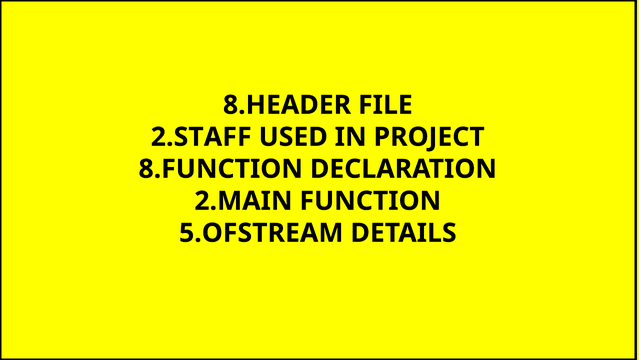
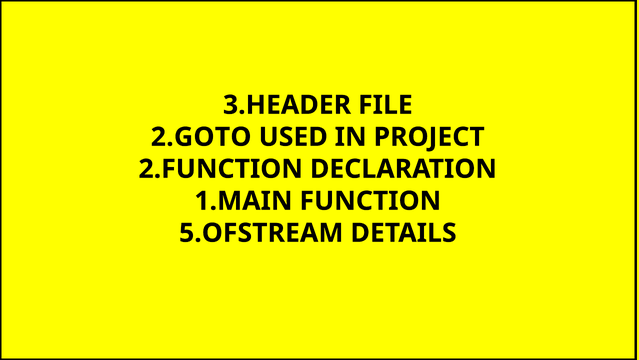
8.HEADER: 8.HEADER -> 3.HEADER (287, 105)
2.STAFF: 2.STAFF -> 2.GOTO (201, 137)
8.FUNCTION: 8.FUNCTION -> 2.FUNCTION (221, 169)
2.MAIN: 2.MAIN -> 1.MAIN (243, 201)
